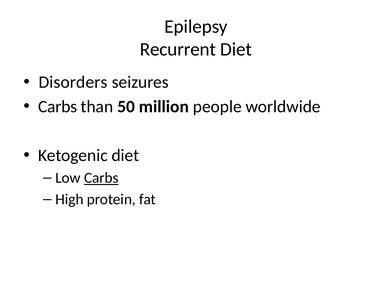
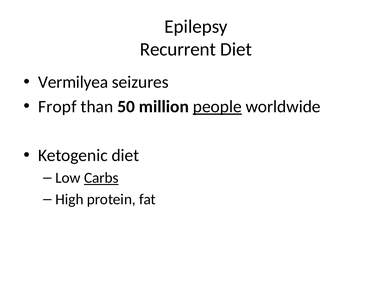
Disorders: Disorders -> Vermilyea (73, 82)
Carbs: Carbs -> Fropf (57, 107)
people underline: none -> present (217, 107)
